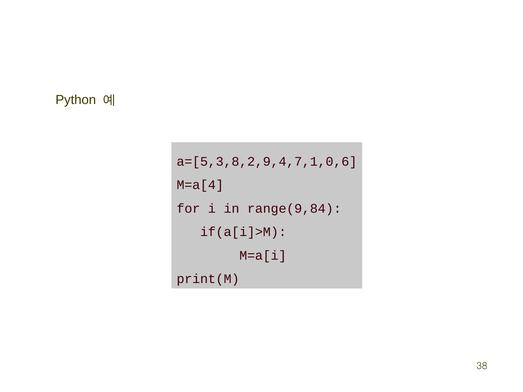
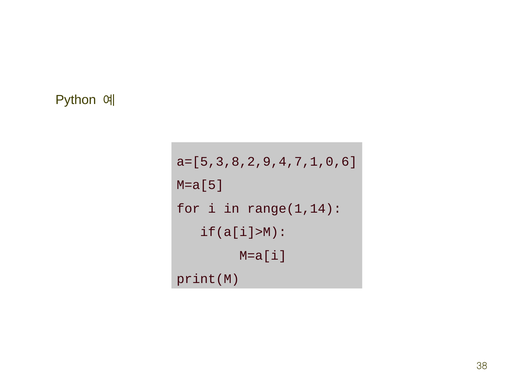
M=a[4: M=a[4 -> M=a[5 (200, 185)
range(9,84: range(9,84 -> range(1,14 (294, 209)
